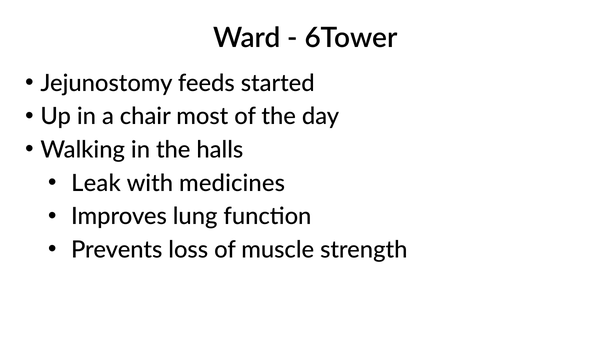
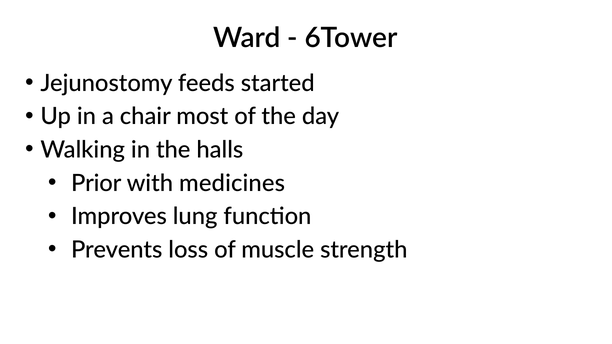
Leak: Leak -> Prior (96, 183)
